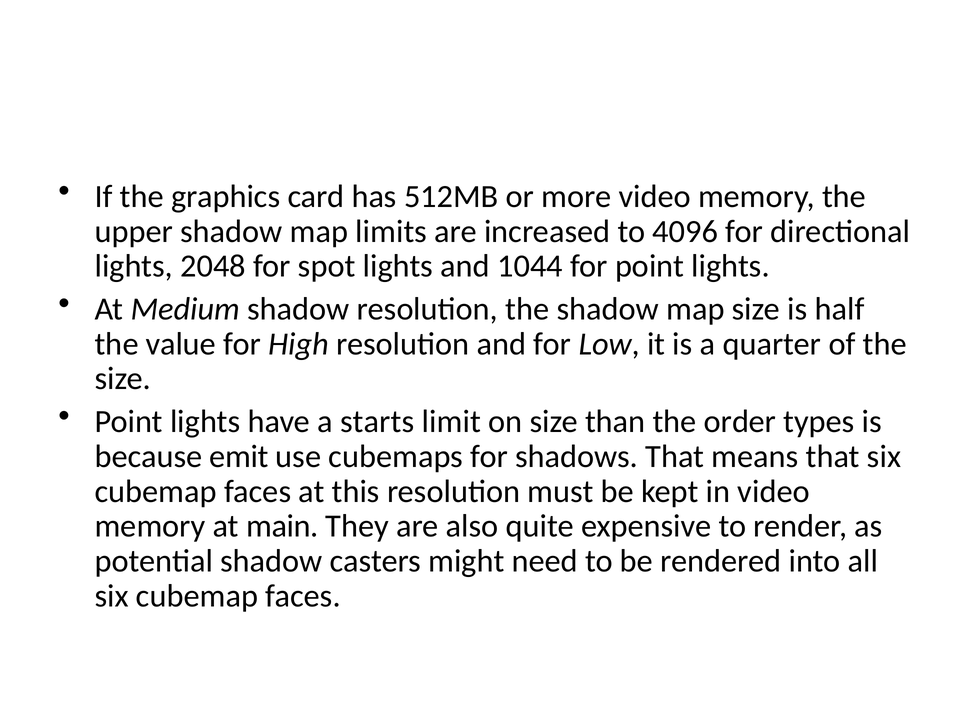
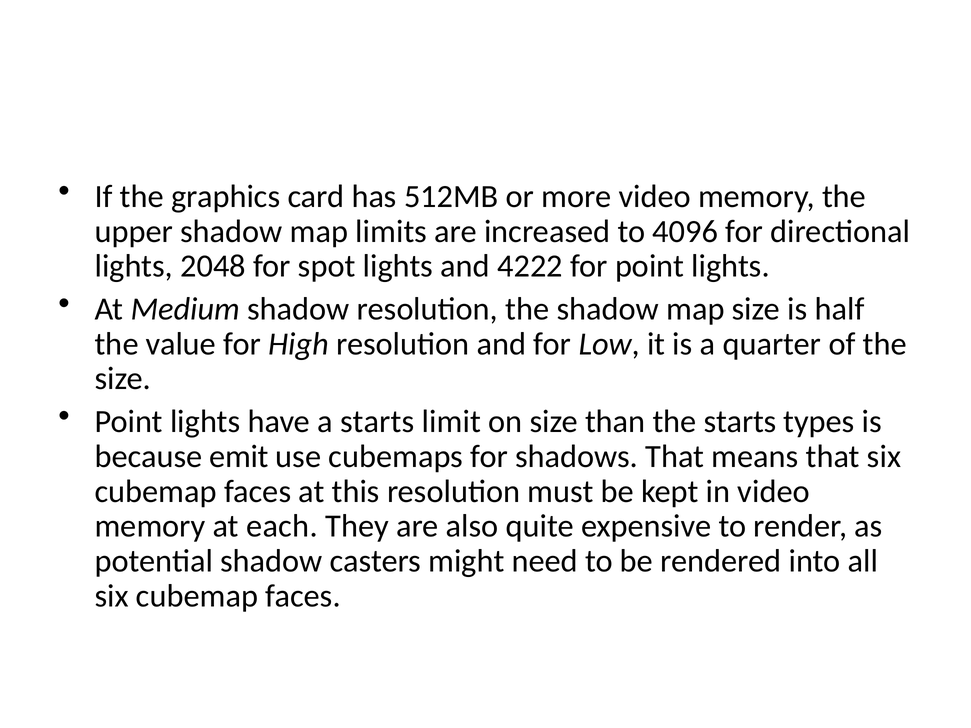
1044: 1044 -> 4222 (530, 266)
the order: order -> starts (740, 422)
main: main -> each (282, 526)
